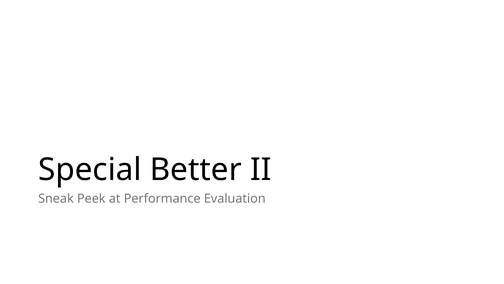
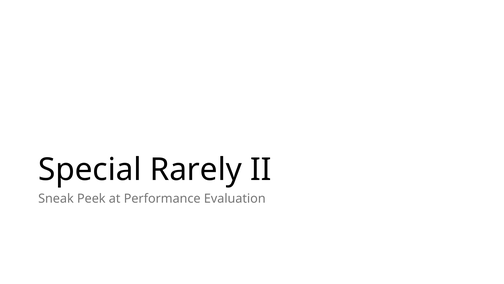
Better: Better -> Rarely (196, 169)
